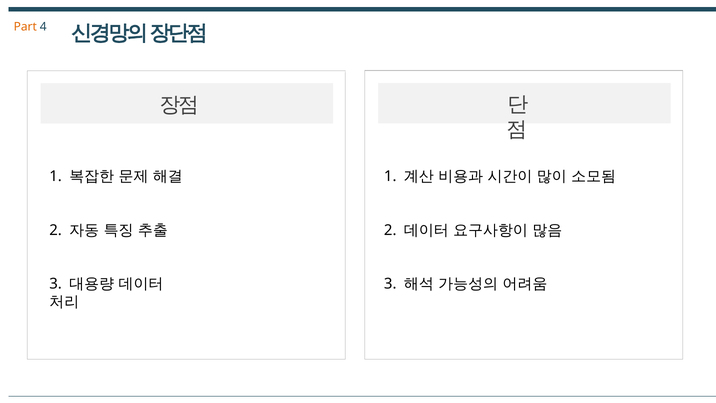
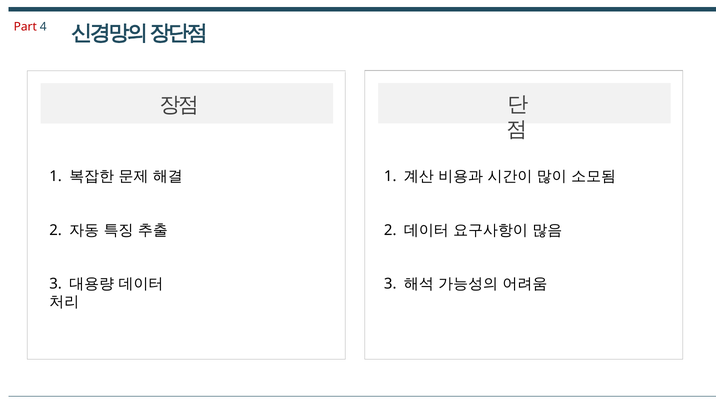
Part colour: orange -> red (25, 27)
